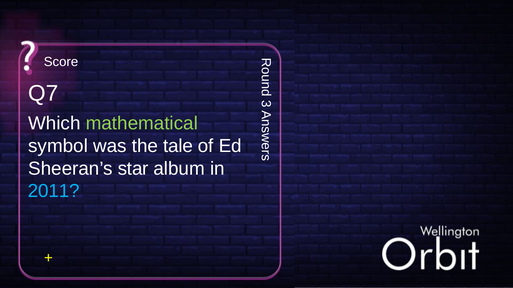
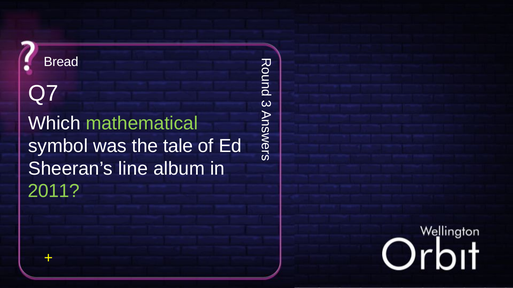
Score: Score -> Bread (61, 62)
star: star -> line (133, 169)
2011 colour: light blue -> light green (54, 191)
